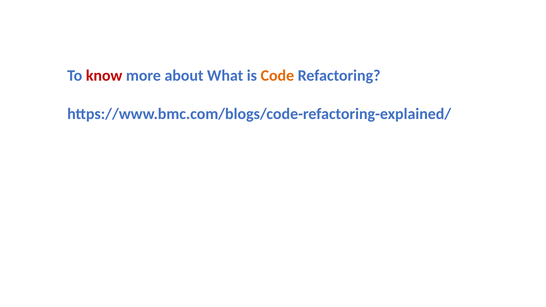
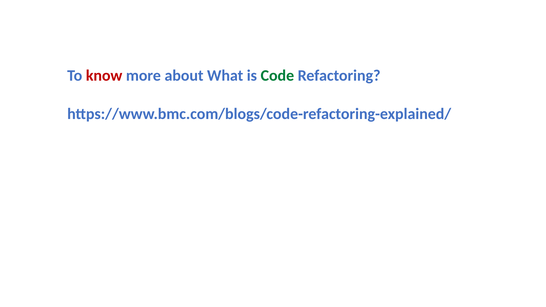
Code colour: orange -> green (277, 76)
